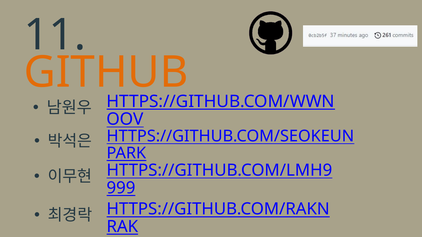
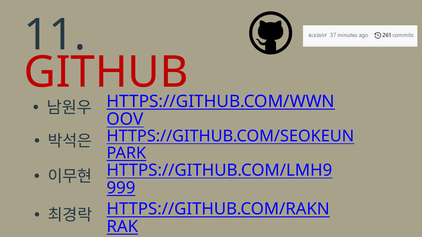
GITHUB colour: orange -> red (106, 72)
